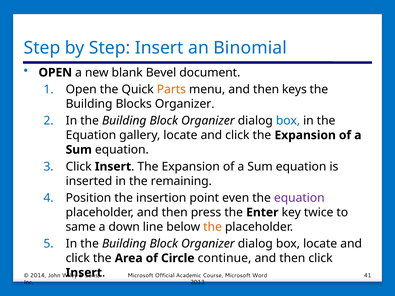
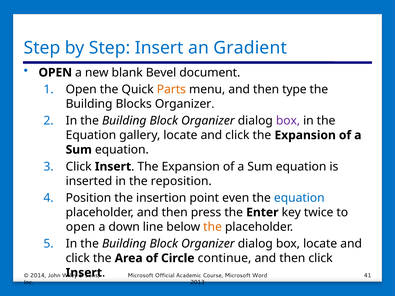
Binomial: Binomial -> Gradient (250, 48)
keys: keys -> type (294, 89)
box colour: blue -> purple (288, 121)
remaining: remaining -> reposition (181, 181)
equation colour: purple -> blue (299, 198)
same: same -> open (81, 227)
